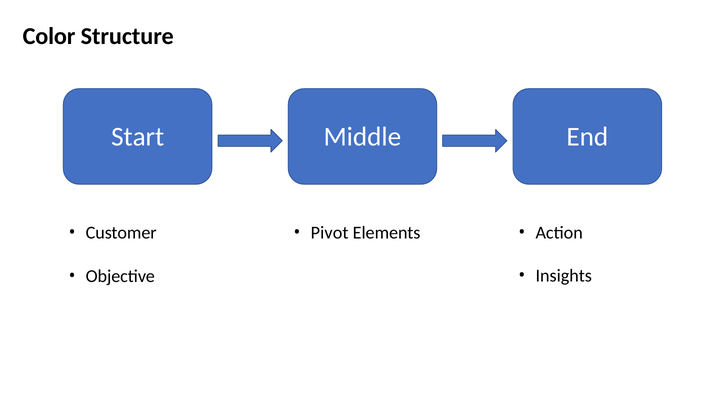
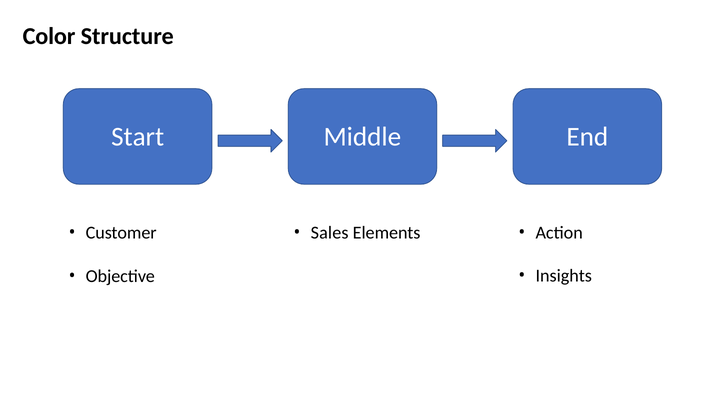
Pivot: Pivot -> Sales (330, 232)
